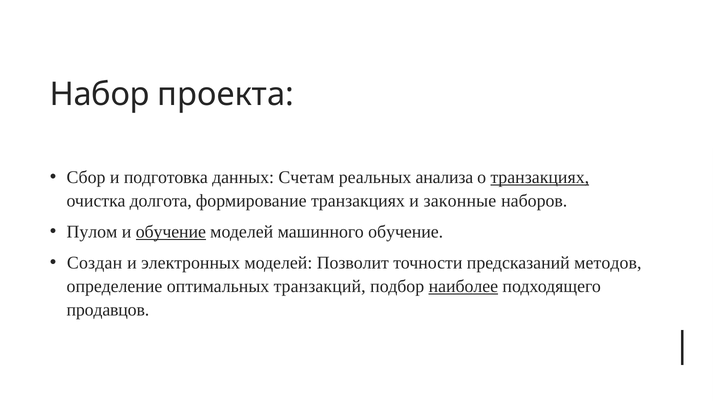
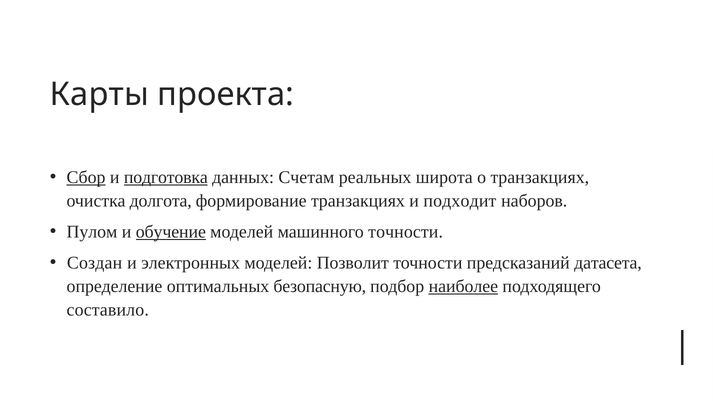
Набор: Набор -> Карты (99, 94)
Сбор underline: none -> present (86, 178)
подготовка underline: none -> present (166, 178)
анализа: анализа -> широта (444, 178)
транзакциях underline: present -> none (540, 178)
законные: законные -> подходит (460, 201)
машинного обучение: обучение -> точности (406, 232)
методов: методов -> датасета (608, 263)
транзакций: транзакций -> безопасную (320, 286)
продавцов: продавцов -> составило (108, 310)
